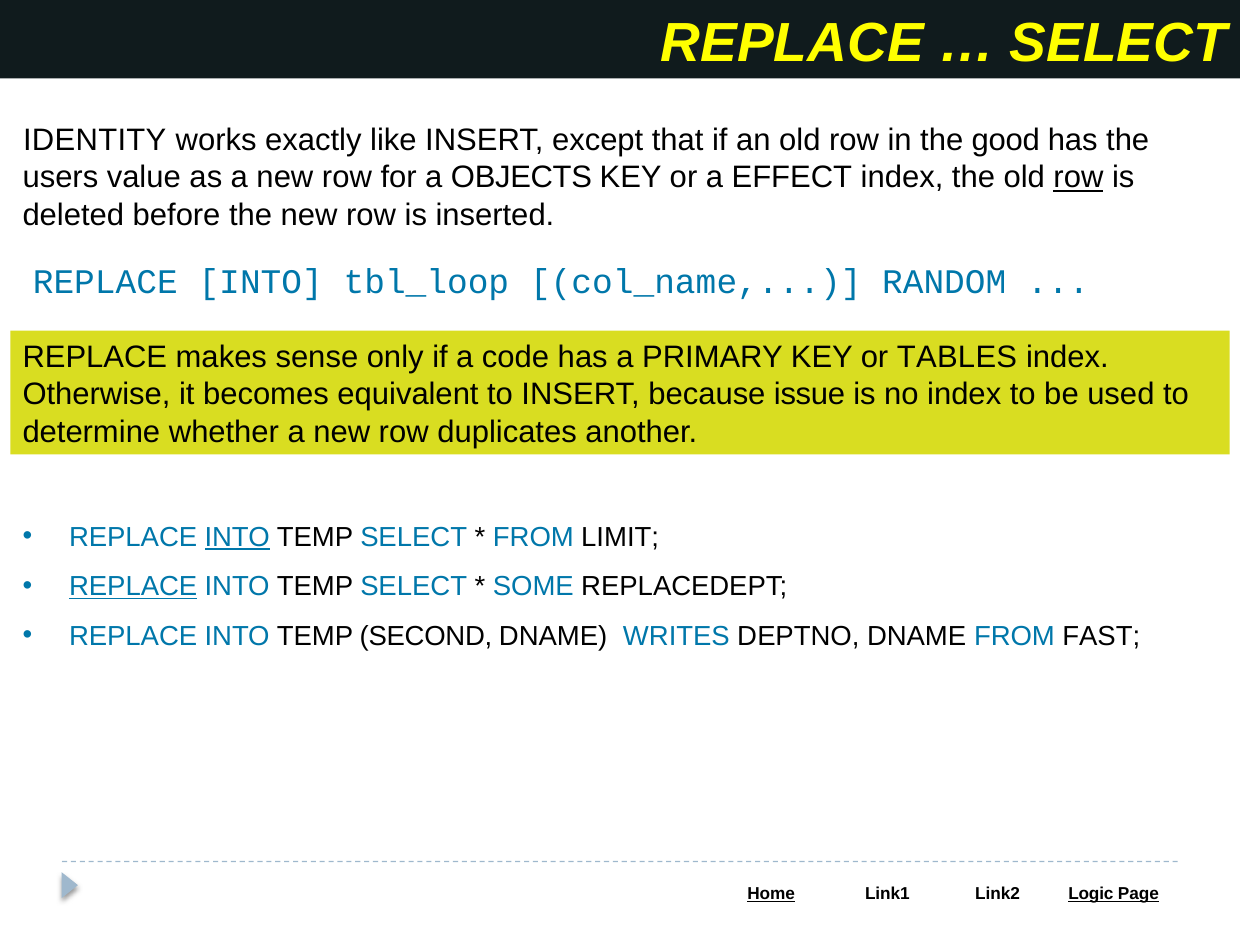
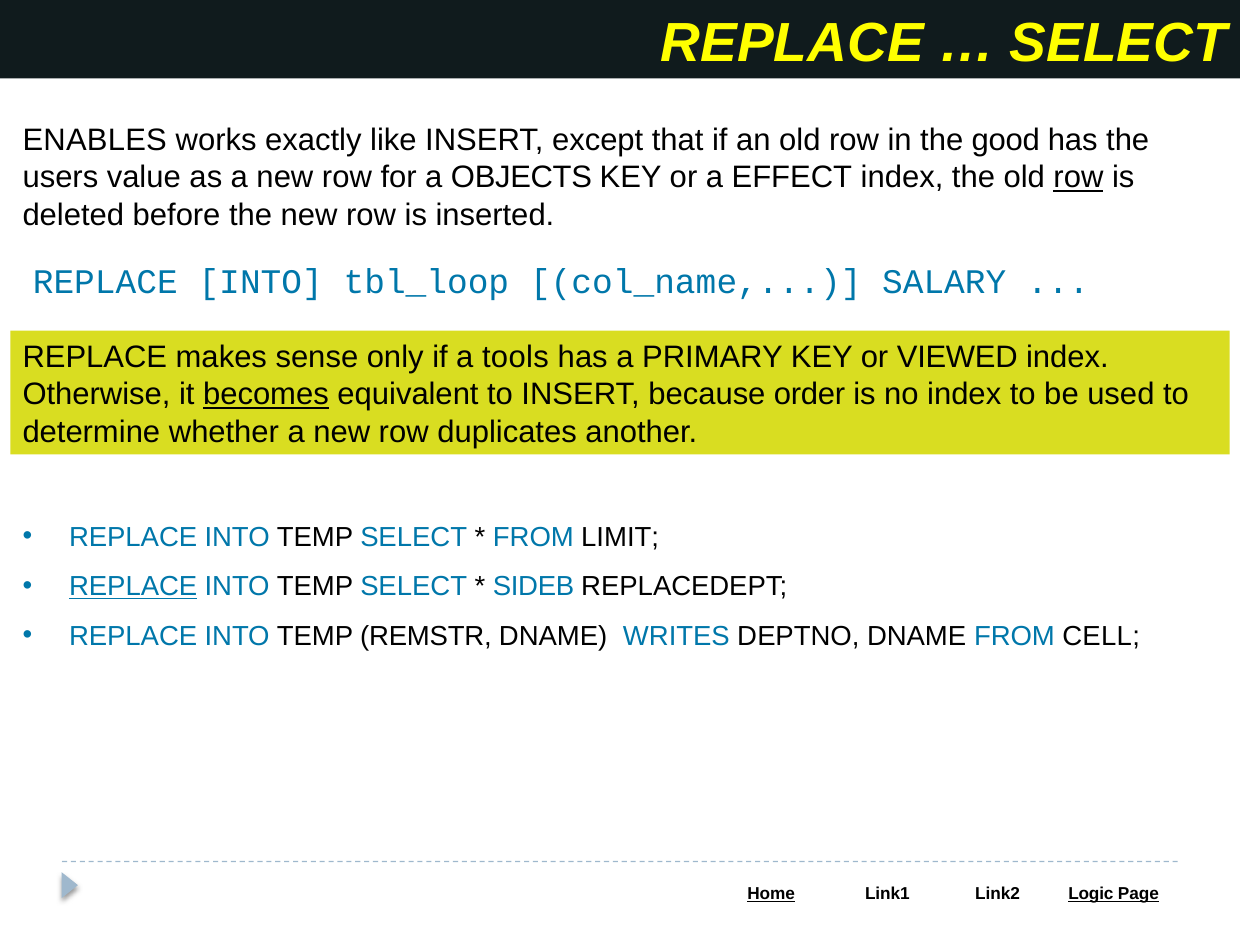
IDENTITY: IDENTITY -> ENABLES (95, 140)
RANDOM: RANDOM -> SALARY (944, 283)
code: code -> tools (515, 357)
TABLES: TABLES -> VIEWED (957, 357)
becomes underline: none -> present (266, 395)
issue: issue -> order (810, 395)
INTO underline: present -> none (237, 537)
SOME: SOME -> SIDEB (533, 587)
SECOND: SECOND -> REMSTR (426, 636)
FAST: FAST -> CELL (1101, 636)
